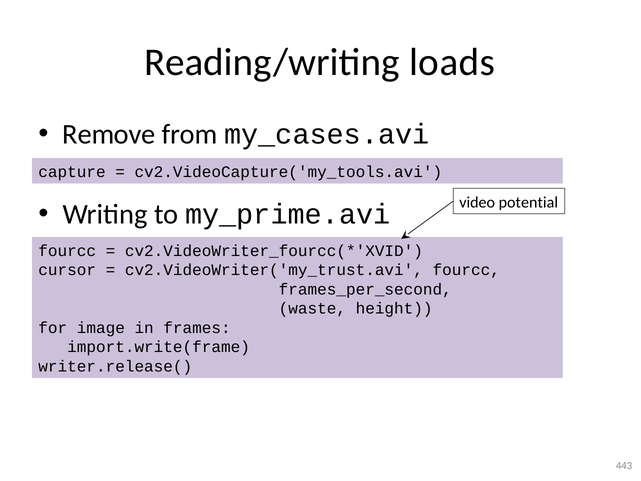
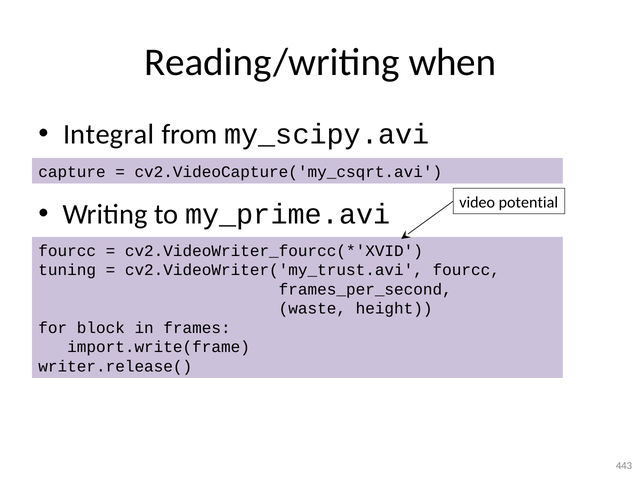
loads: loads -> when (452, 62)
Remove: Remove -> Integral (109, 134)
my_cases.avi: my_cases.avi -> my_scipy.avi (327, 134)
cv2.VideoCapture('my_tools.avi: cv2.VideoCapture('my_tools.avi -> cv2.VideoCapture('my_csqrt.avi (288, 172)
cursor: cursor -> tuning (67, 270)
image: image -> block (101, 328)
